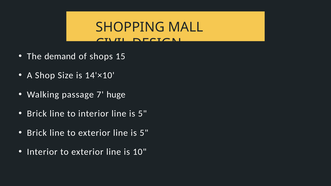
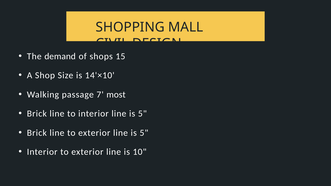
huge: huge -> most (116, 95)
